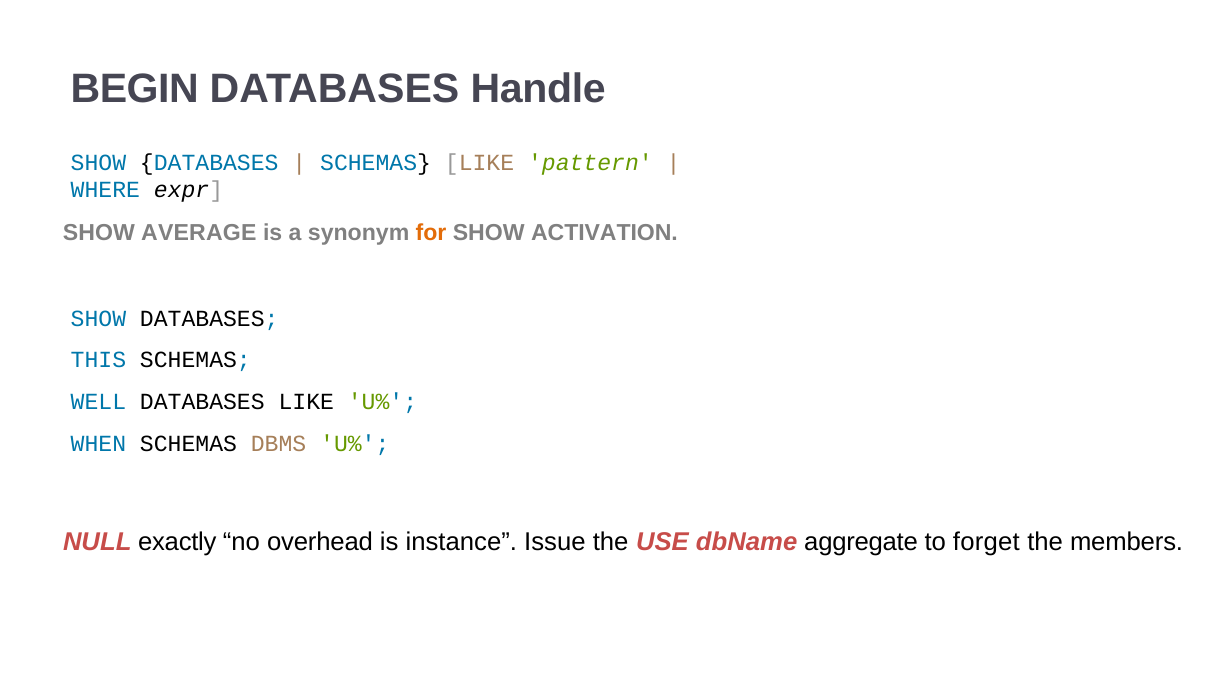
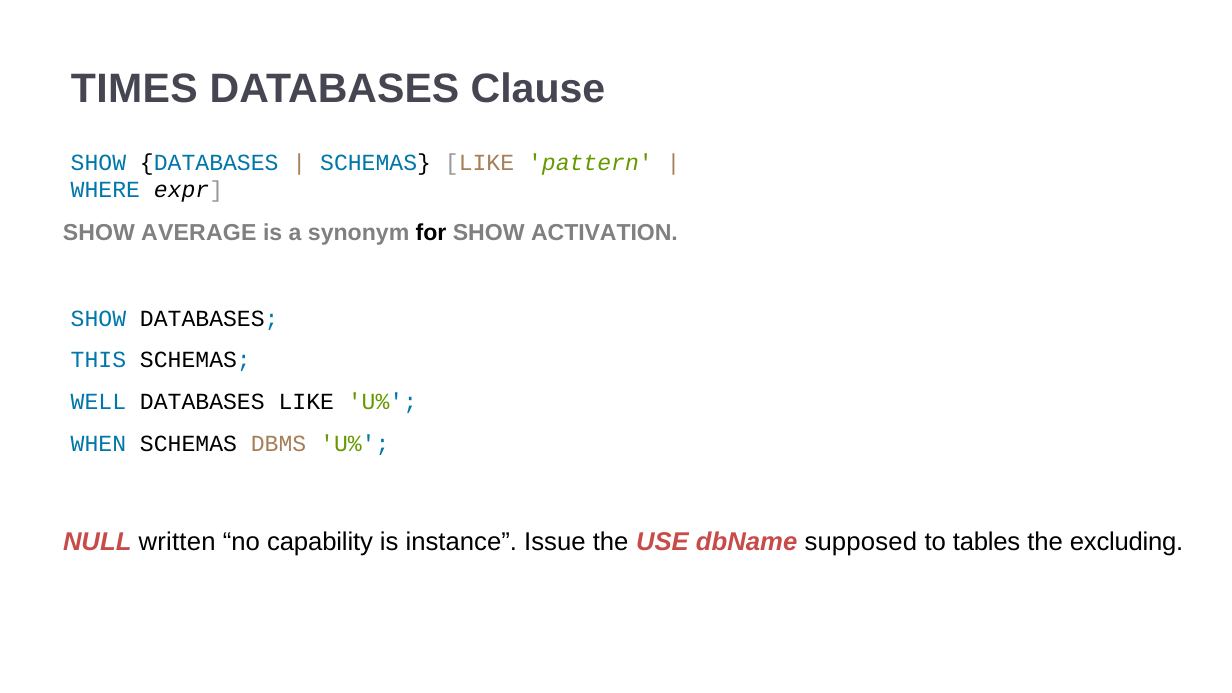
BEGIN: BEGIN -> TIMES (134, 89)
Handle: Handle -> Clause (538, 89)
for colour: orange -> black (431, 233)
exactly: exactly -> written (177, 542)
overhead: overhead -> capability (320, 542)
aggregate: aggregate -> supposed (861, 542)
forget: forget -> tables (987, 542)
members: members -> excluding (1127, 542)
